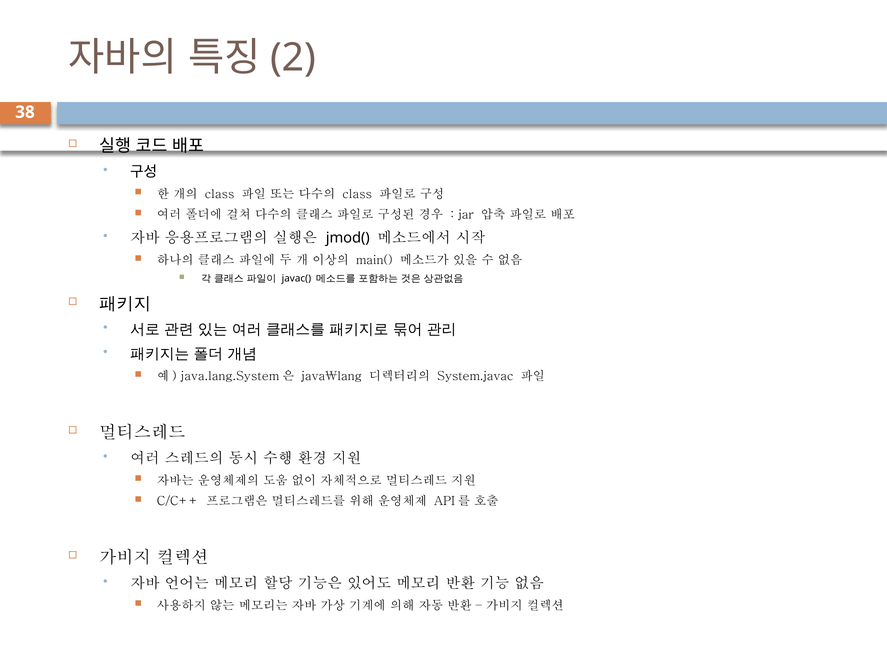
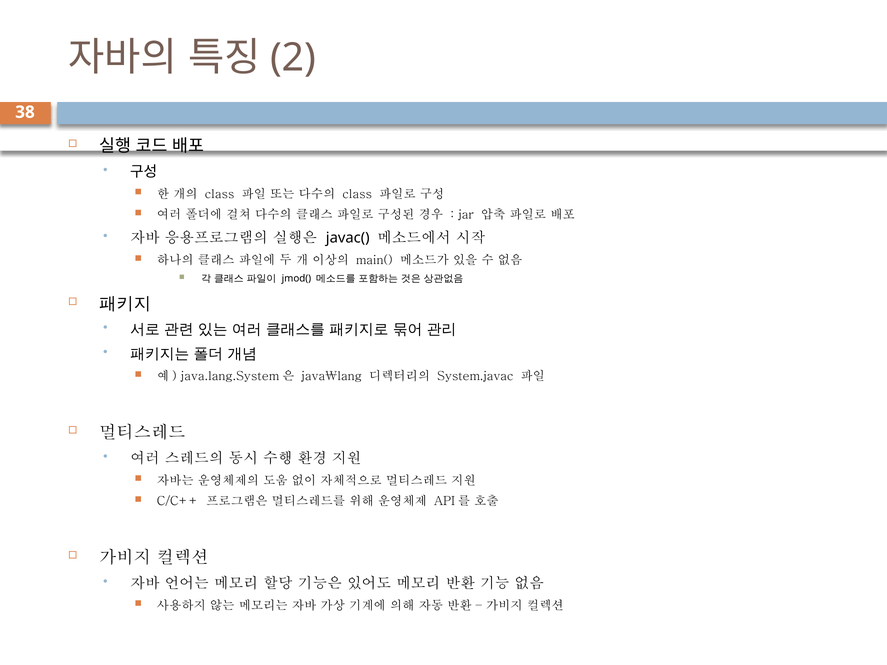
jmod(: jmod( -> javac( (348, 238)
javac(: javac( -> jmod( (296, 279)
